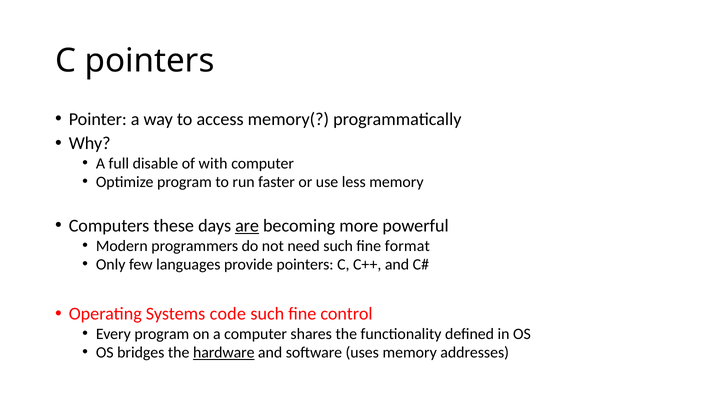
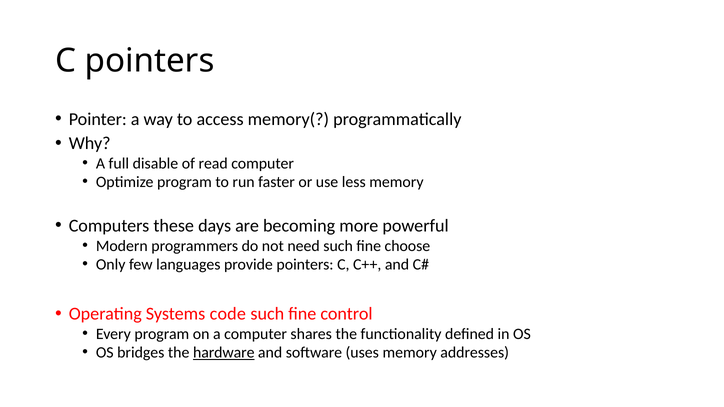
with: with -> read (213, 164)
are underline: present -> none (247, 226)
format: format -> choose (407, 246)
